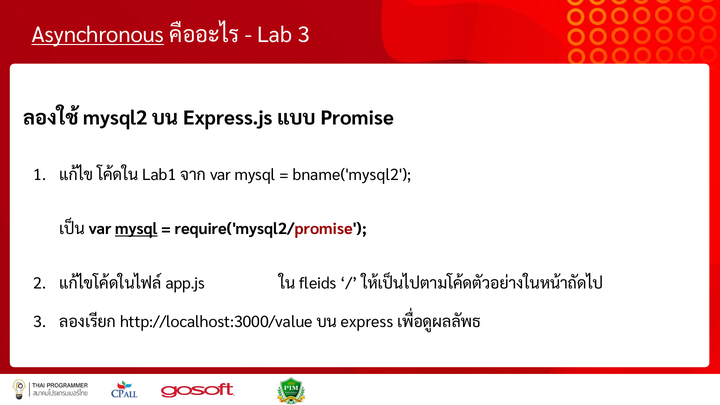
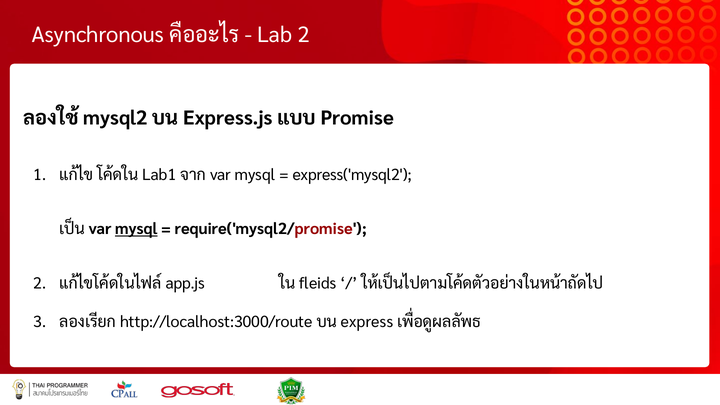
Asynchronous underline: present -> none (98, 35)
Lab 3: 3 -> 2 (304, 35)
bname('mysql2: bname('mysql2 -> express('mysql2 (352, 175)
http://localhost:3000/value: http://localhost:3000/value -> http://localhost:3000/route (216, 322)
